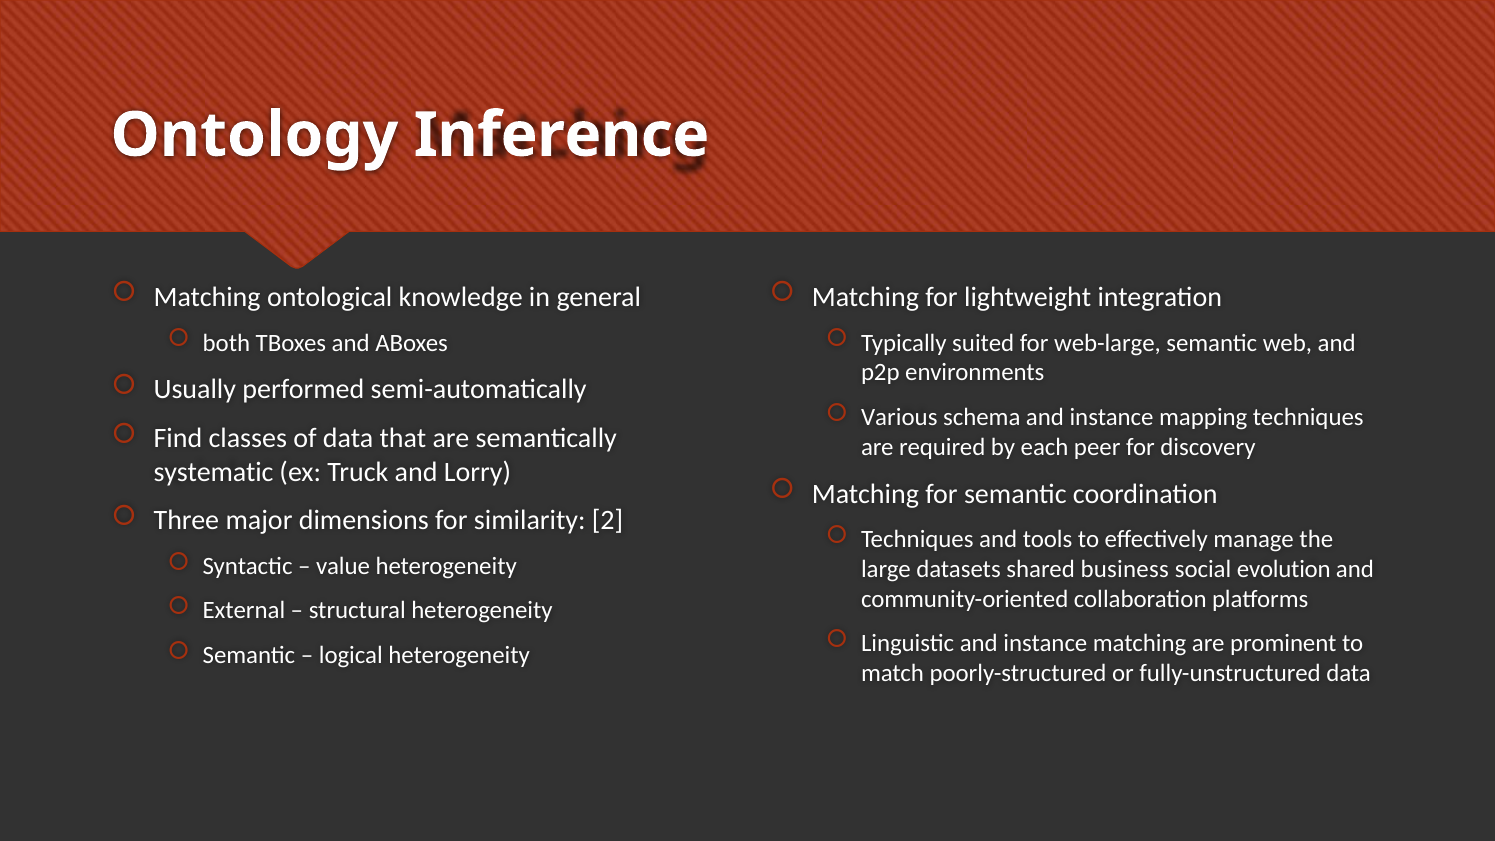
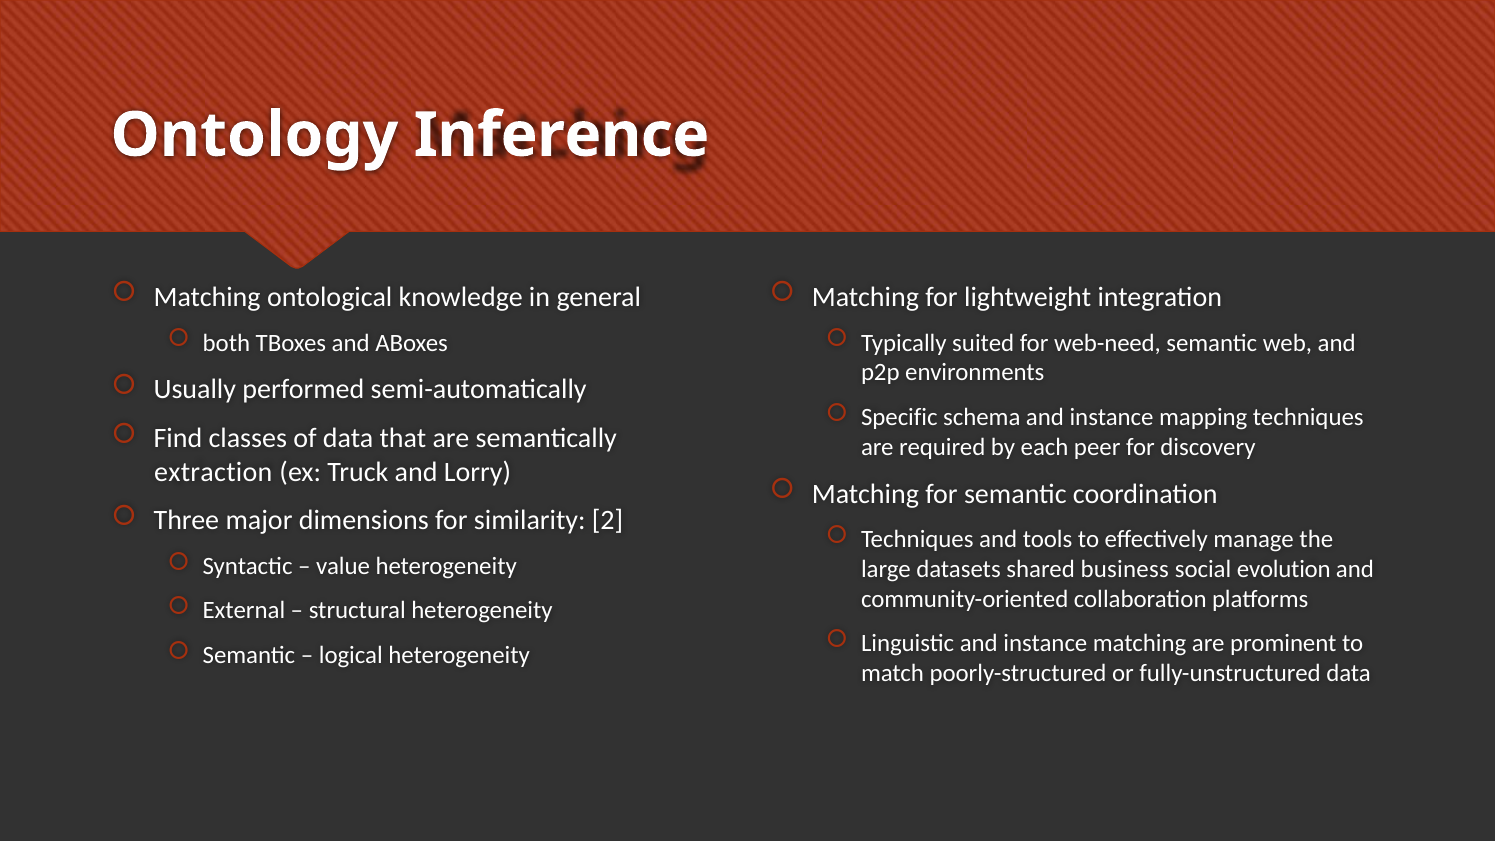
web-large: web-large -> web-need (1107, 343)
Various: Various -> Specific (899, 417)
systematic: systematic -> extraction (213, 472)
